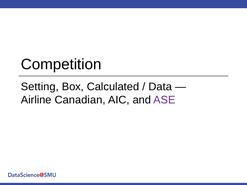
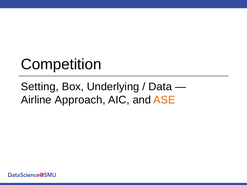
Calculated: Calculated -> Underlying (113, 87)
Canadian: Canadian -> Approach (80, 100)
ASE colour: purple -> orange (164, 100)
